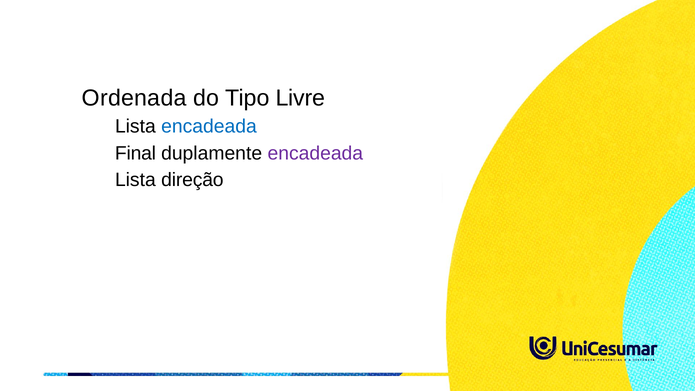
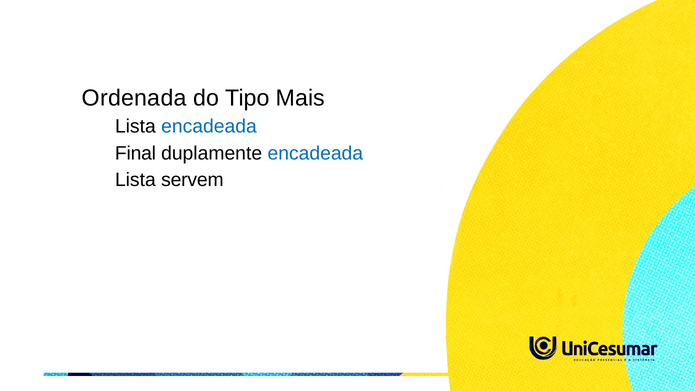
Livre: Livre -> Mais (300, 98)
encadeada colour: purple -> blue (315, 153)
direção: direção -> servem (192, 180)
